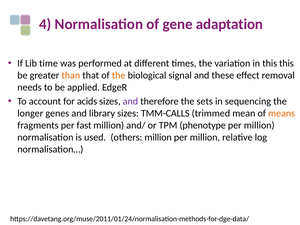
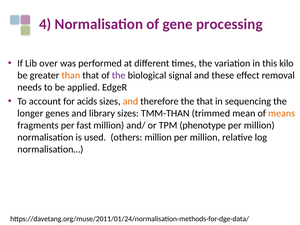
adaptation: adaptation -> processing (229, 24)
time: time -> over (49, 63)
this this: this -> kilo (286, 63)
the colour: orange -> purple (119, 75)
and colour: purple -> orange (130, 101)
the sets: sets -> that (205, 101)
TMM-CALLS: TMM-CALLS -> TMM-THAN (165, 113)
